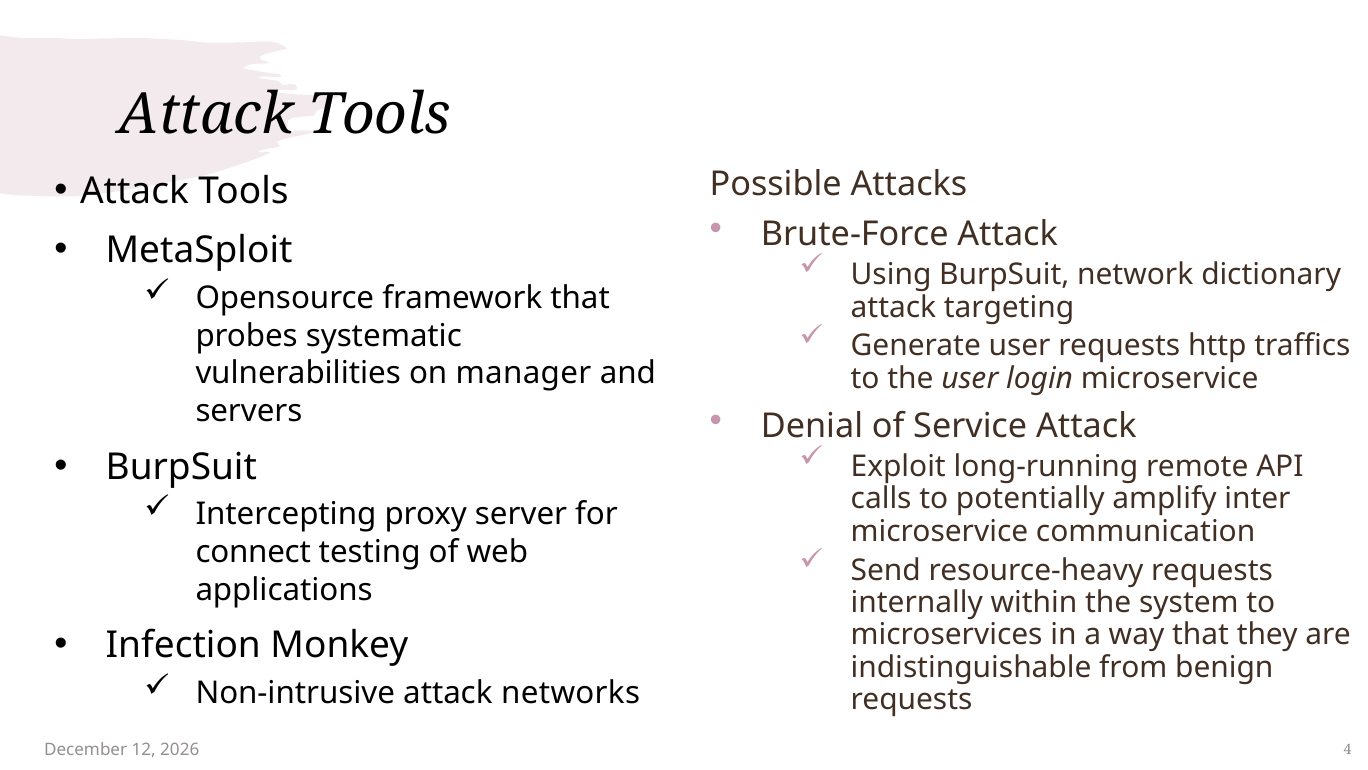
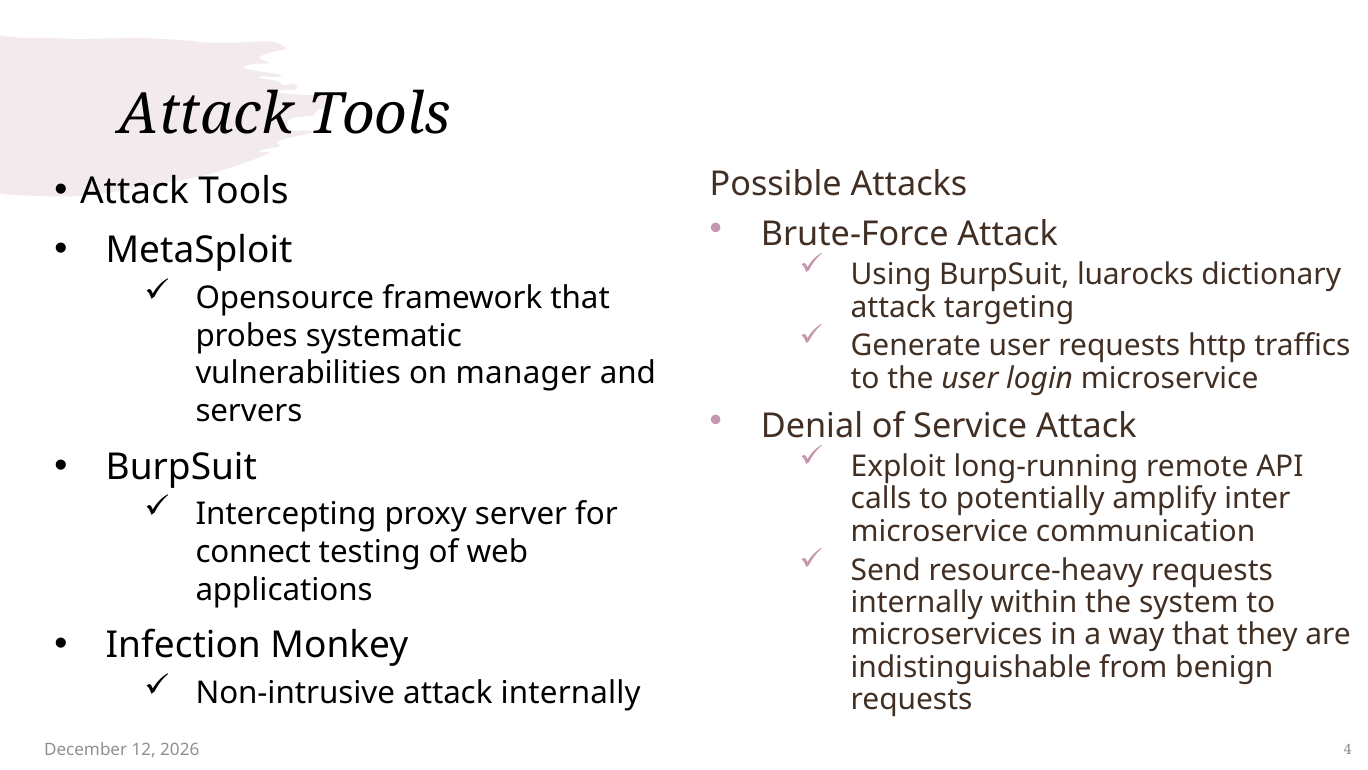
network: network -> luarocks (1135, 275)
attack networks: networks -> internally (571, 693)
